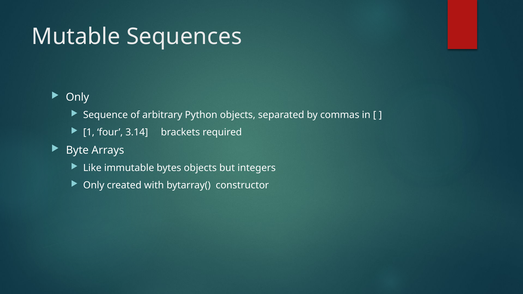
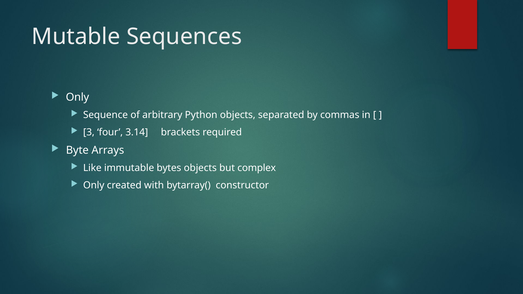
1: 1 -> 3 (89, 132)
integers: integers -> complex (257, 168)
